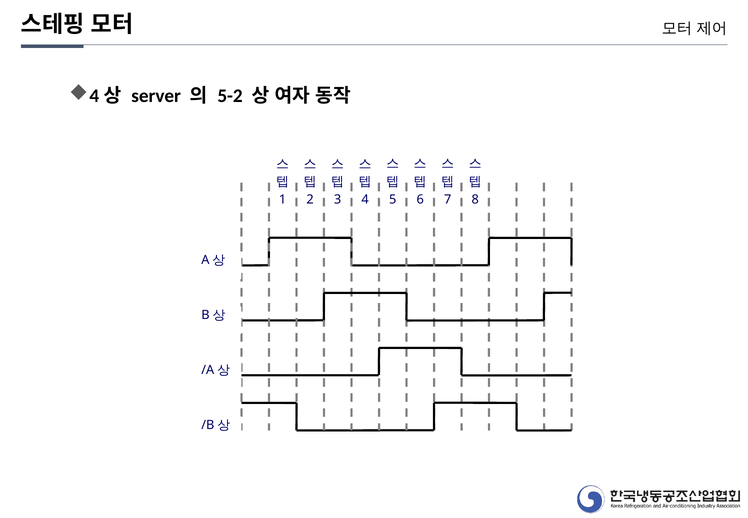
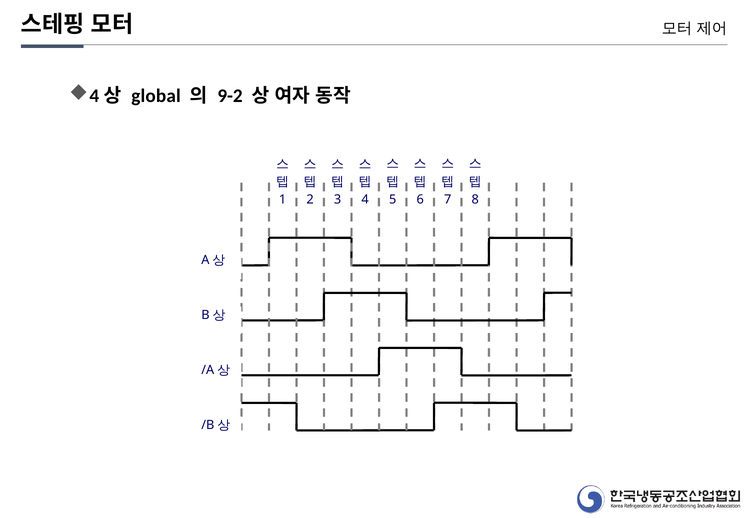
server: server -> global (156, 96)
5-2: 5-2 -> 9-2 (230, 96)
